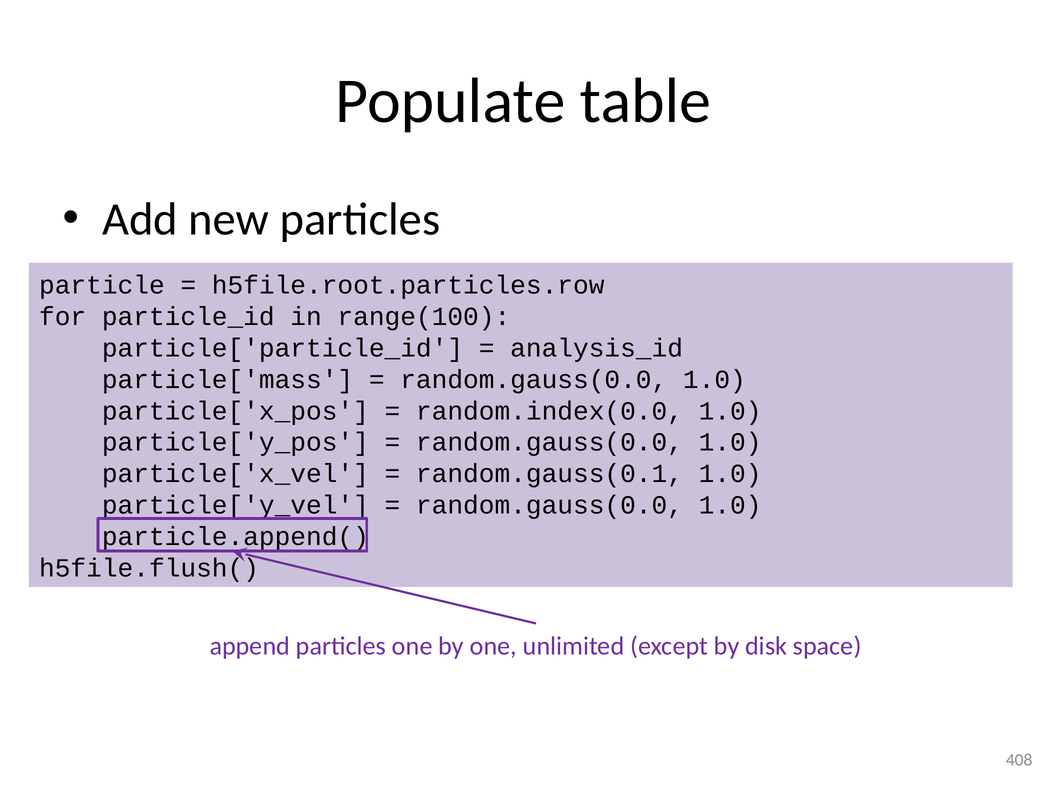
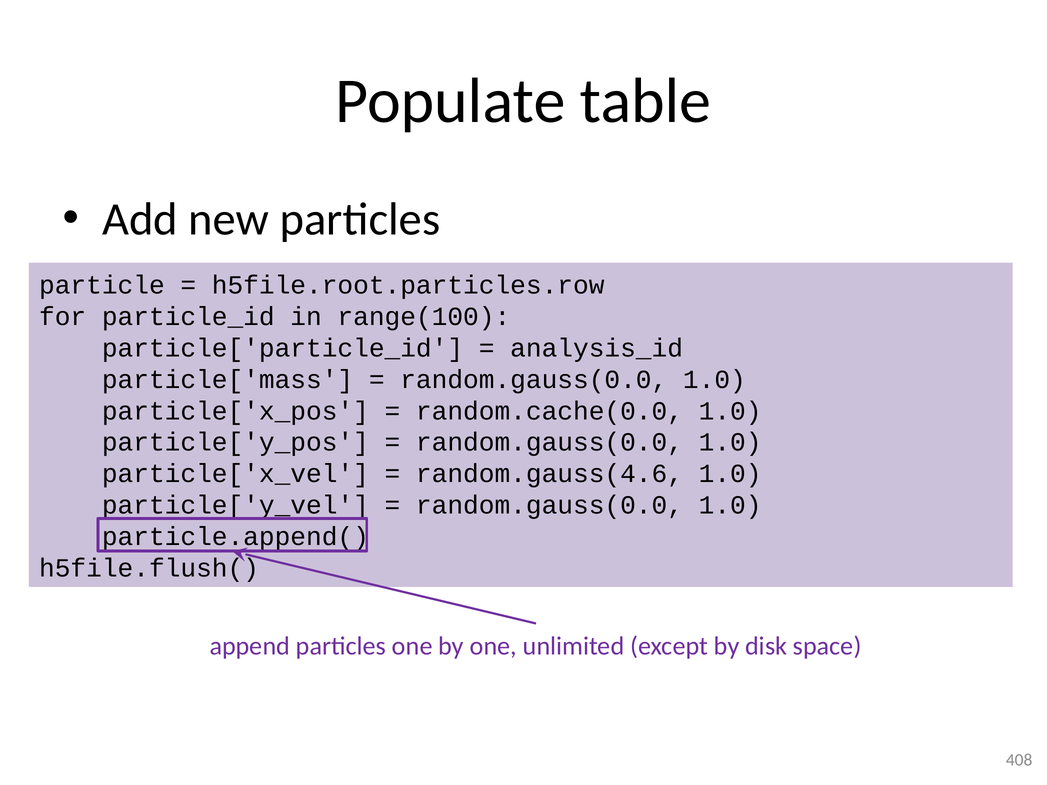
random.index(0.0: random.index(0.0 -> random.cache(0.0 (549, 411)
random.gauss(0.1: random.gauss(0.1 -> random.gauss(4.6 (549, 474)
